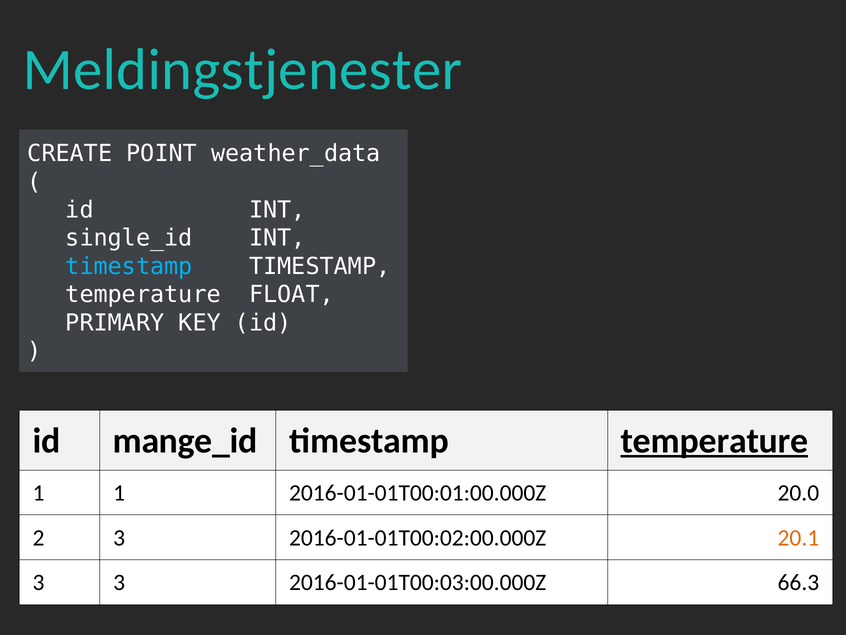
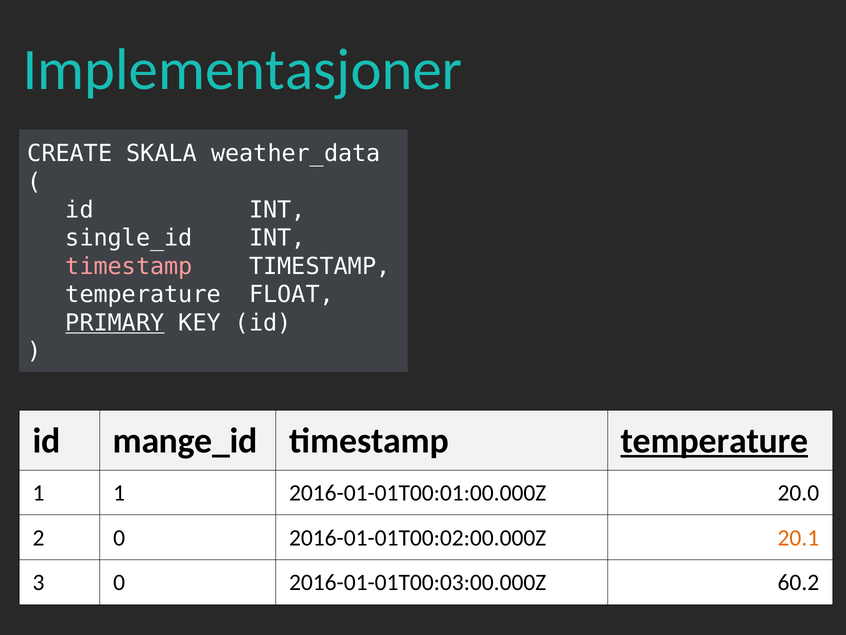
Meldingstjenester: Meldingstjenester -> Implementasjoner (242, 70)
POINT: POINT -> SKALA (162, 153)
timestamp colour: light blue -> pink (129, 266)
PRIMARY underline: none -> present (115, 323)
2 3: 3 -> 0 (119, 537)
3 3: 3 -> 0 (119, 582)
66.3: 66.3 -> 60.2 (798, 582)
